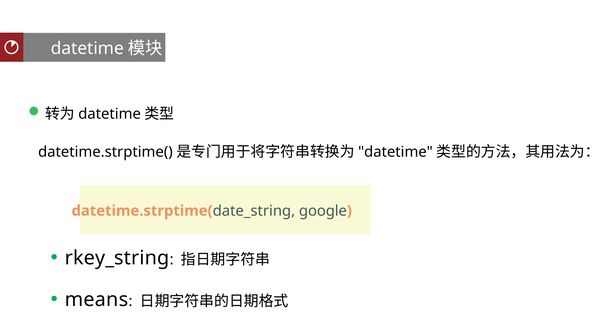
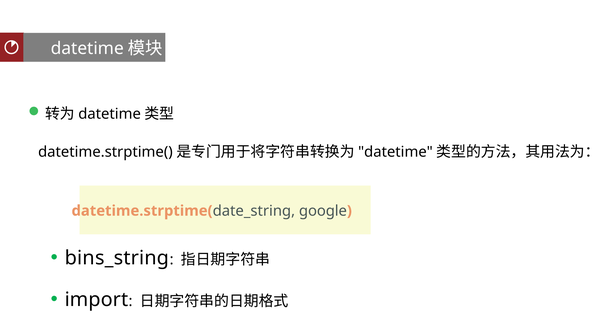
rkey_string: rkey_string -> bins_string (117, 258)
means: means -> import (97, 300)
